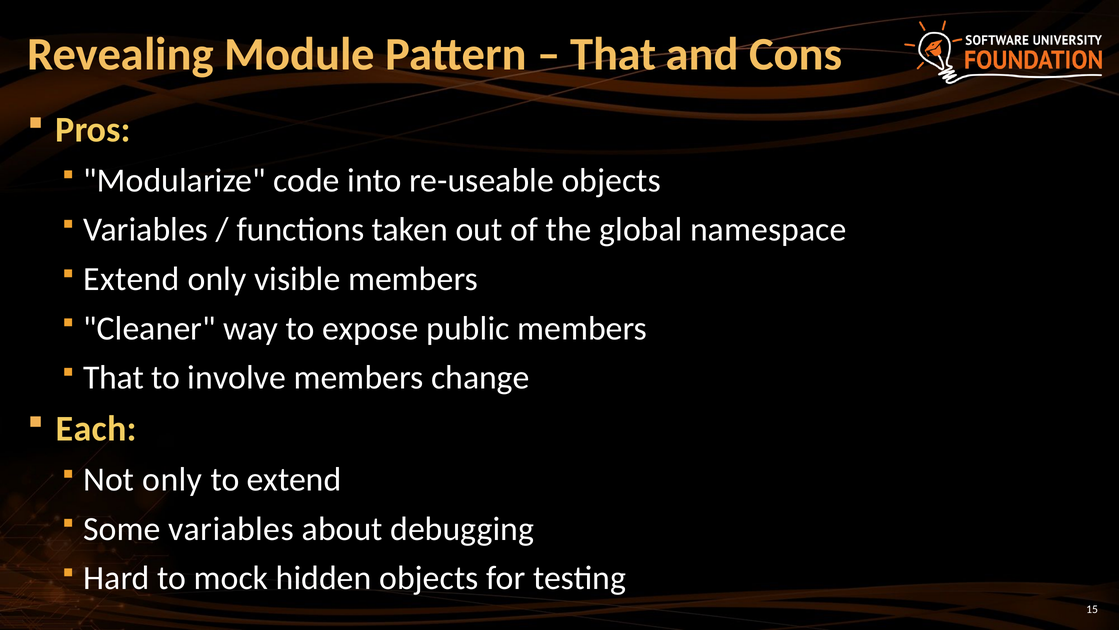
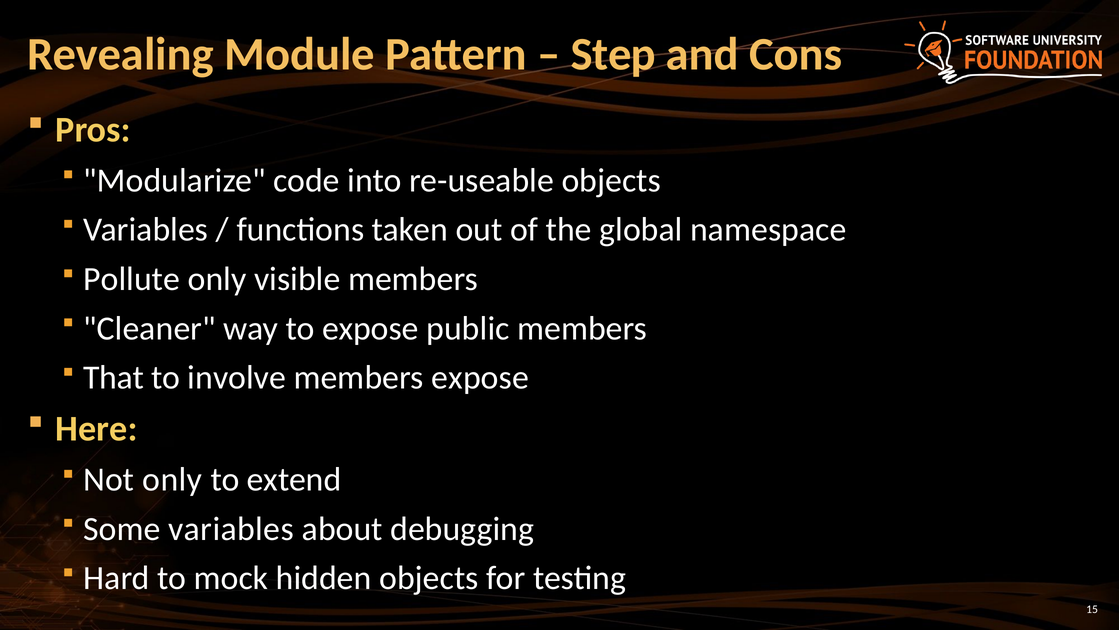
That: That -> Step (613, 54)
Extend: Extend -> Pollute (132, 279)
members change: change -> expose (480, 378)
Each: Each -> Here (96, 429)
